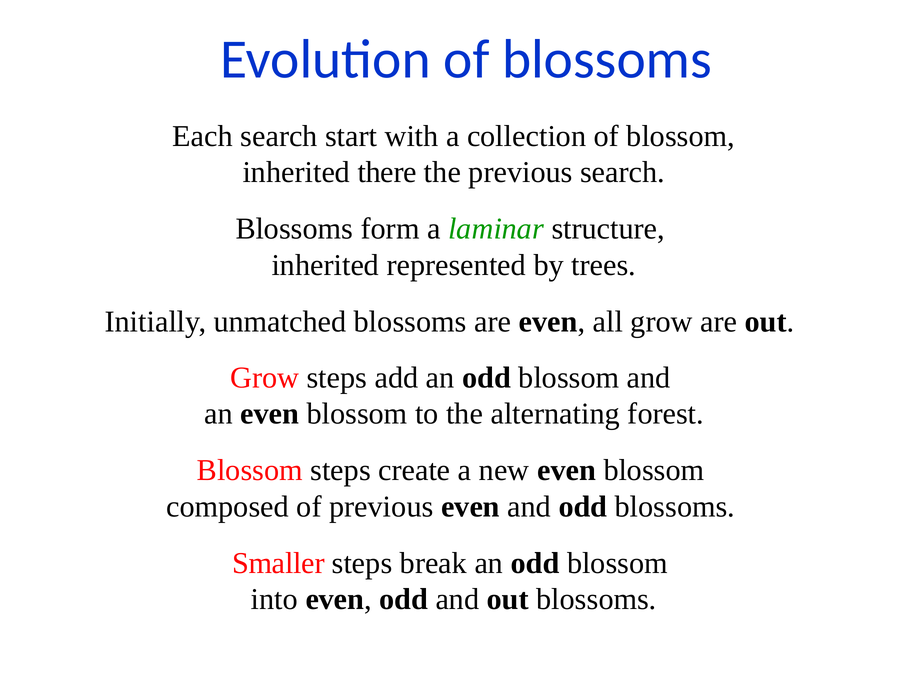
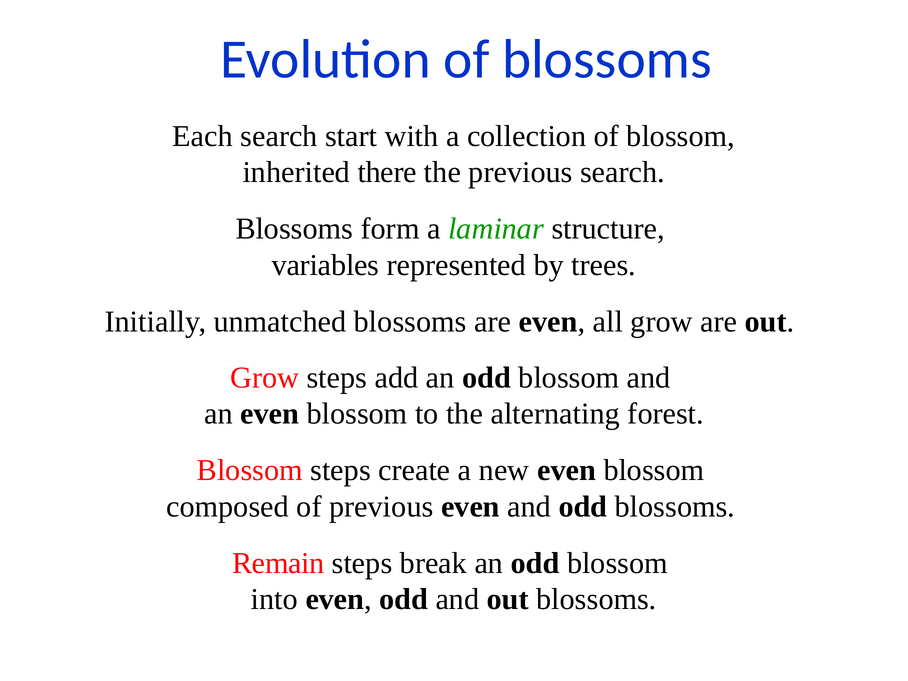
inherited: inherited -> variables (325, 265)
Smaller: Smaller -> Remain (278, 563)
